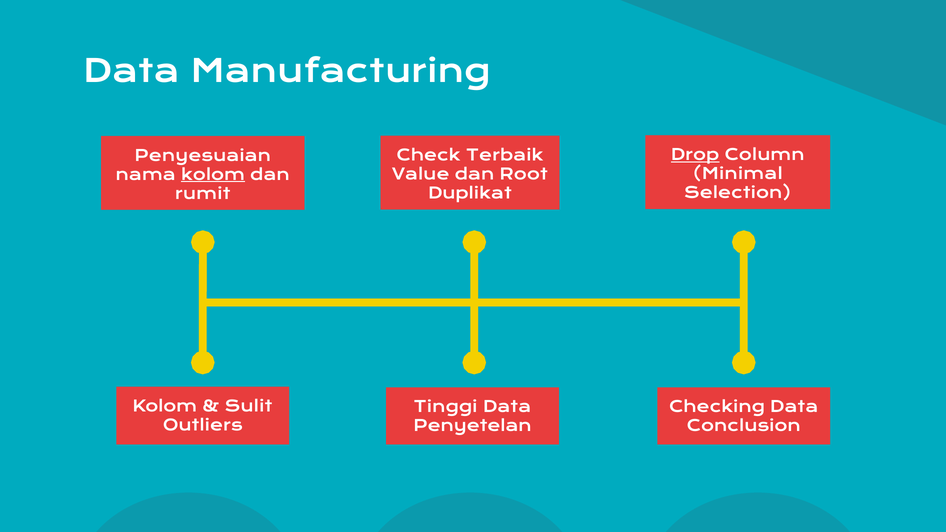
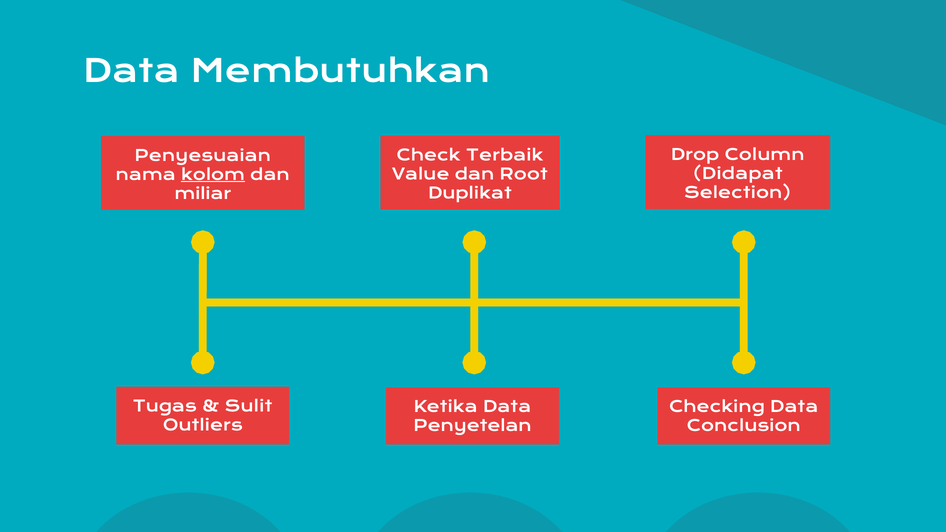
Manufacturing: Manufacturing -> Membutuhkan (341, 72)
Drop underline: present -> none (695, 155)
Minimal: Minimal -> Didapat (738, 174)
rumit: rumit -> miliar (203, 194)
Kolom: Kolom -> Tugas (165, 407)
Tinggi: Tinggi -> Ketika (446, 407)
